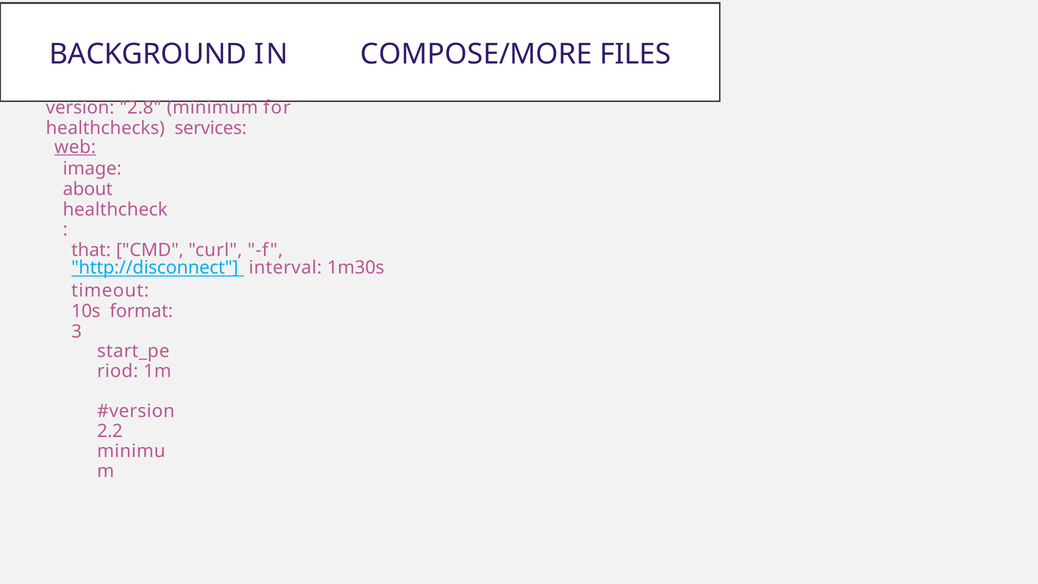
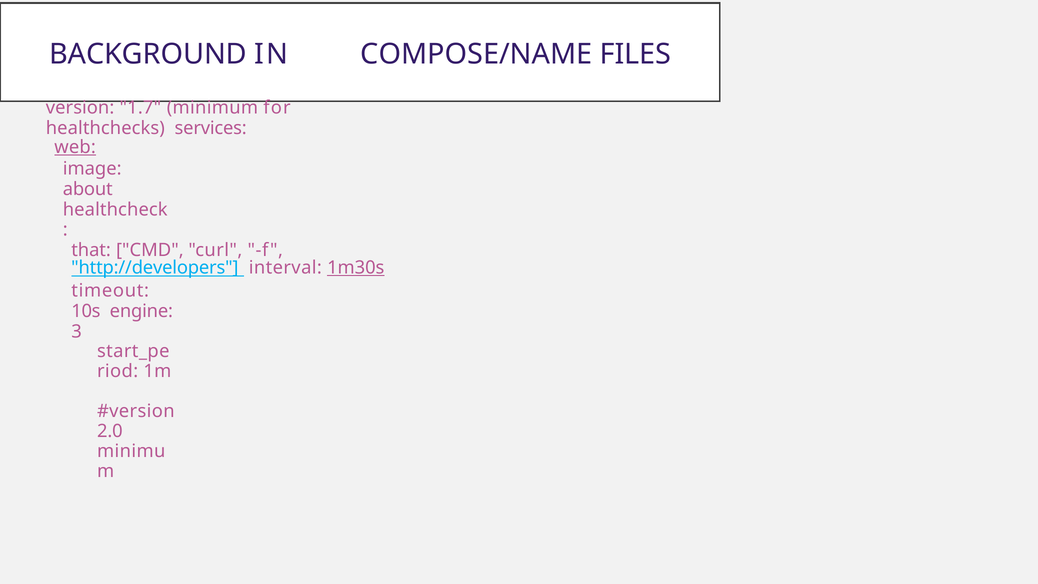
COMPOSE/MORE: COMPOSE/MORE -> COMPOSE/NAME (476, 54)
2.8: 2.8 -> 1.7 (140, 108)
http://disconnect: http://disconnect -> http://developers (155, 268)
1m30s underline: none -> present (356, 268)
format: format -> engine (141, 311)
2.2: 2.2 -> 2.0 (110, 431)
